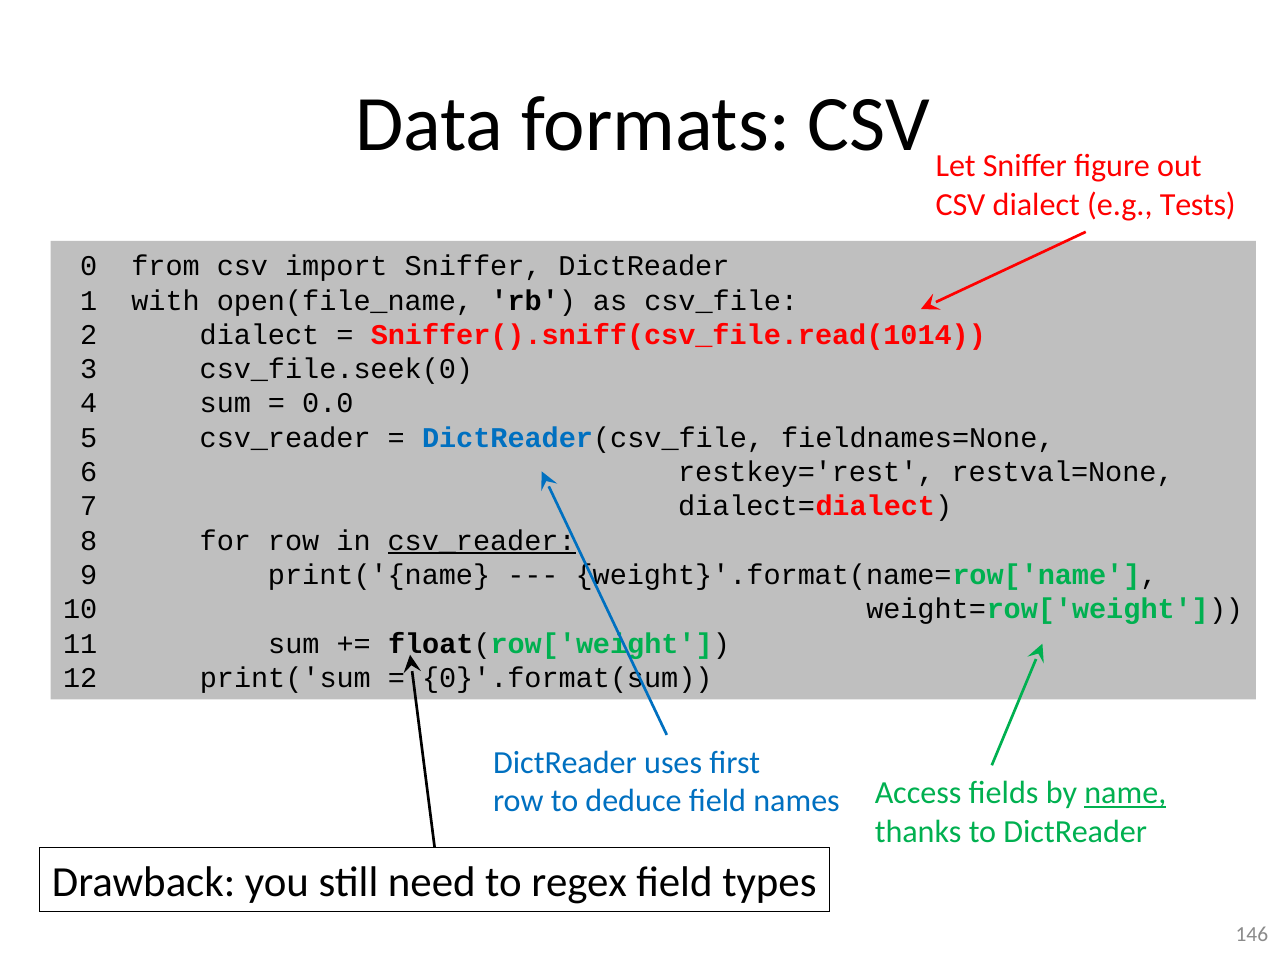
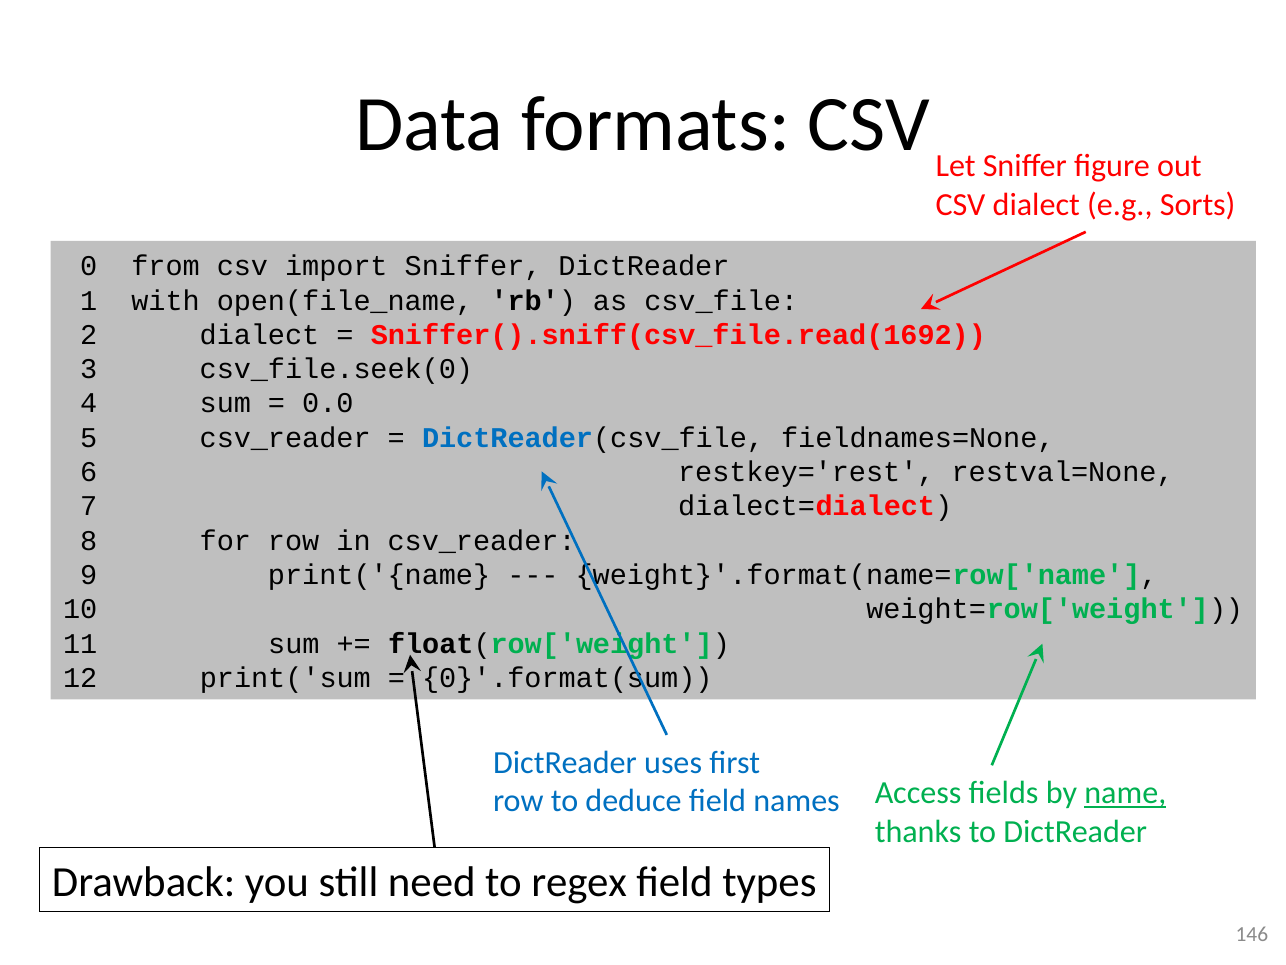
Tests: Tests -> Sorts (1198, 204)
Sniffer().sniff(csv_file.read(1014: Sniffer().sniff(csv_file.read(1014 -> Sniffer().sniff(csv_file.read(1692 (678, 335)
csv_reader underline: present -> none (482, 540)
